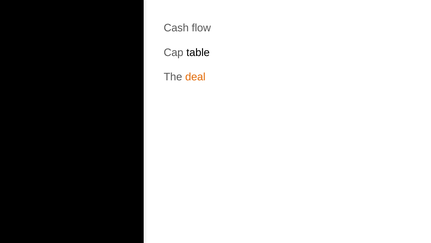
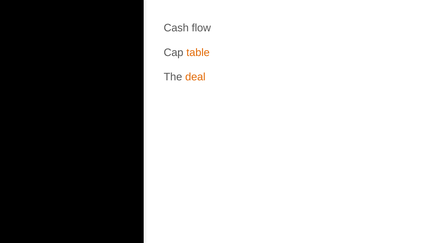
table colour: black -> orange (198, 52)
